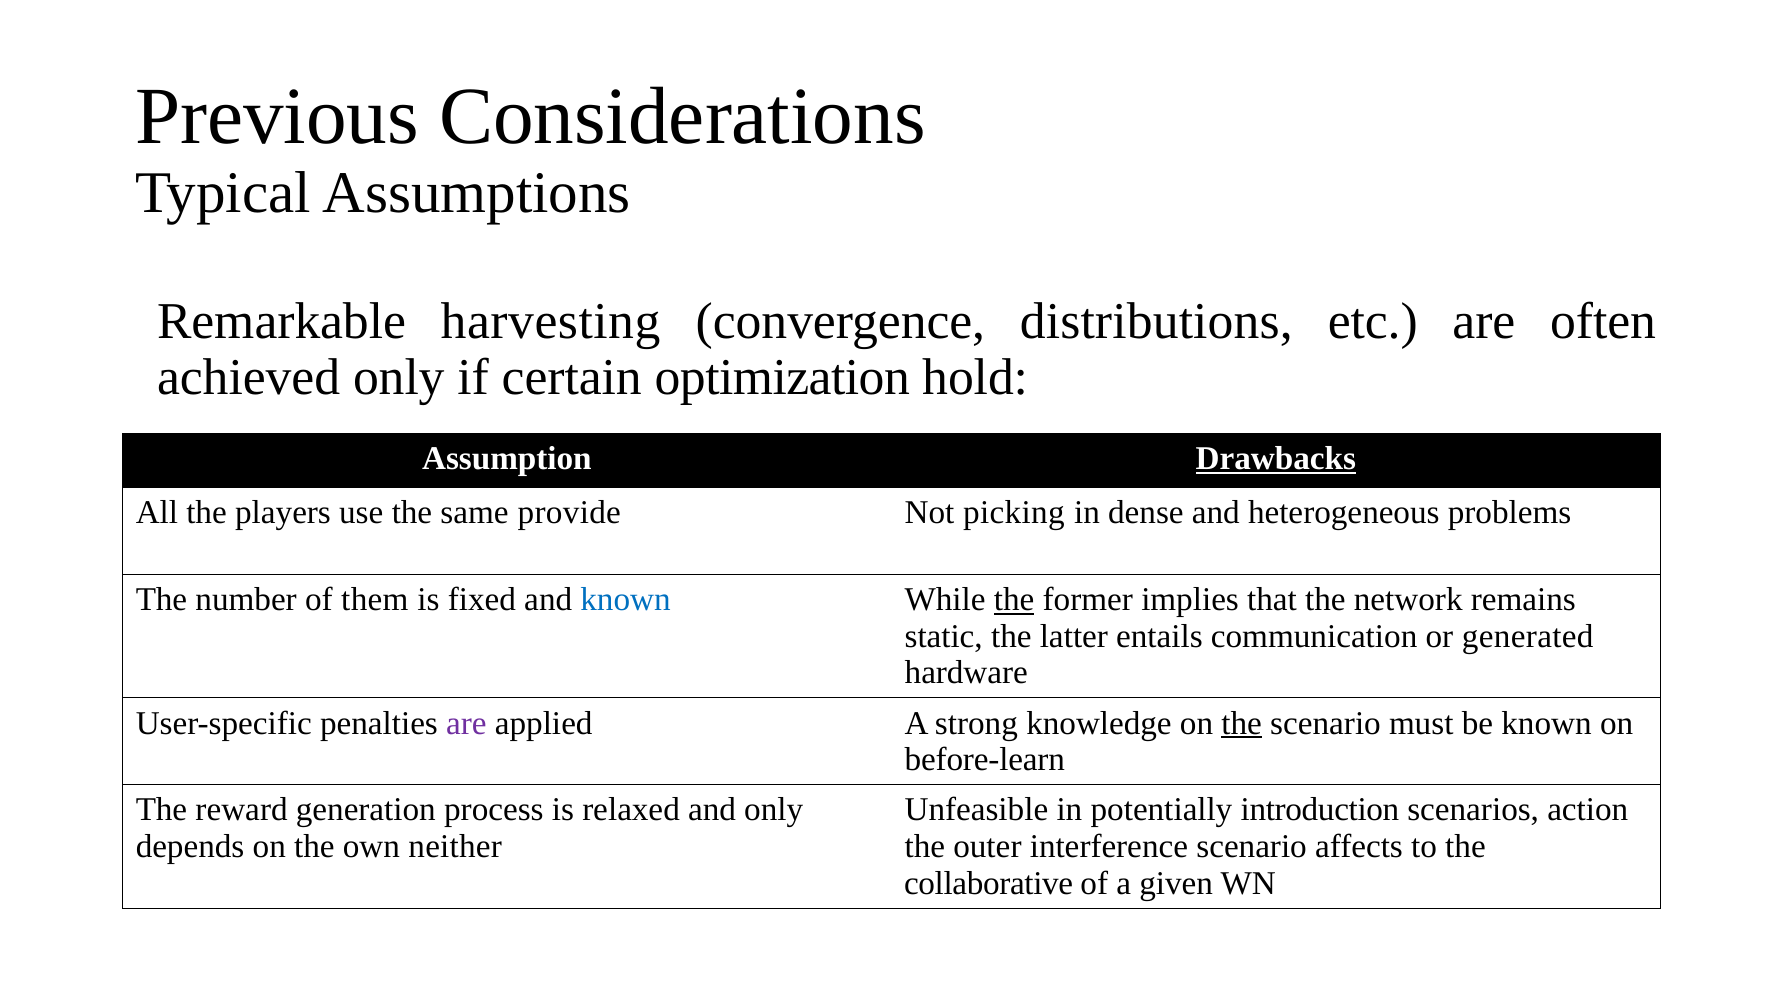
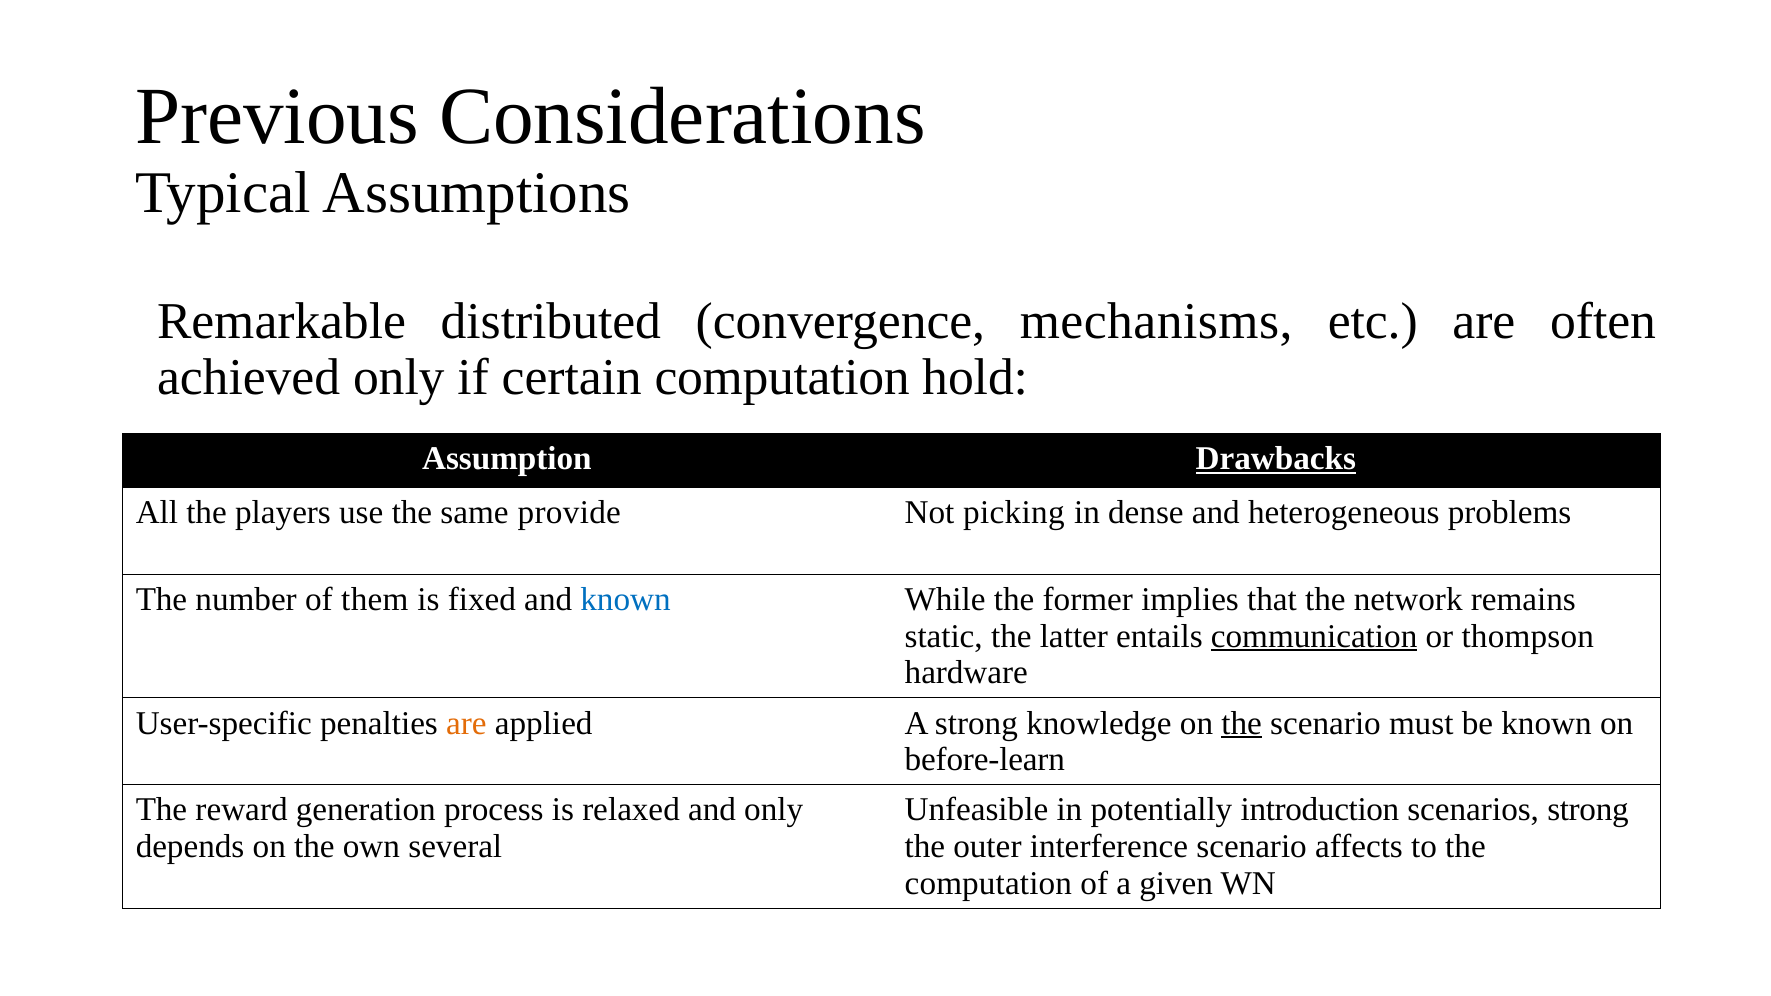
harvesting: harvesting -> distributed (551, 321)
distributions: distributions -> mechanisms (1156, 321)
certain optimization: optimization -> computation (782, 377)
the underline: present -> none (1014, 600)
communication underline: none -> present (1314, 636)
generated: generated -> thompson (1528, 636)
are colour: purple -> orange (466, 723)
scenarios action: action -> strong (1588, 810)
neither: neither -> several (455, 847)
collaborative: collaborative -> computation (988, 884)
